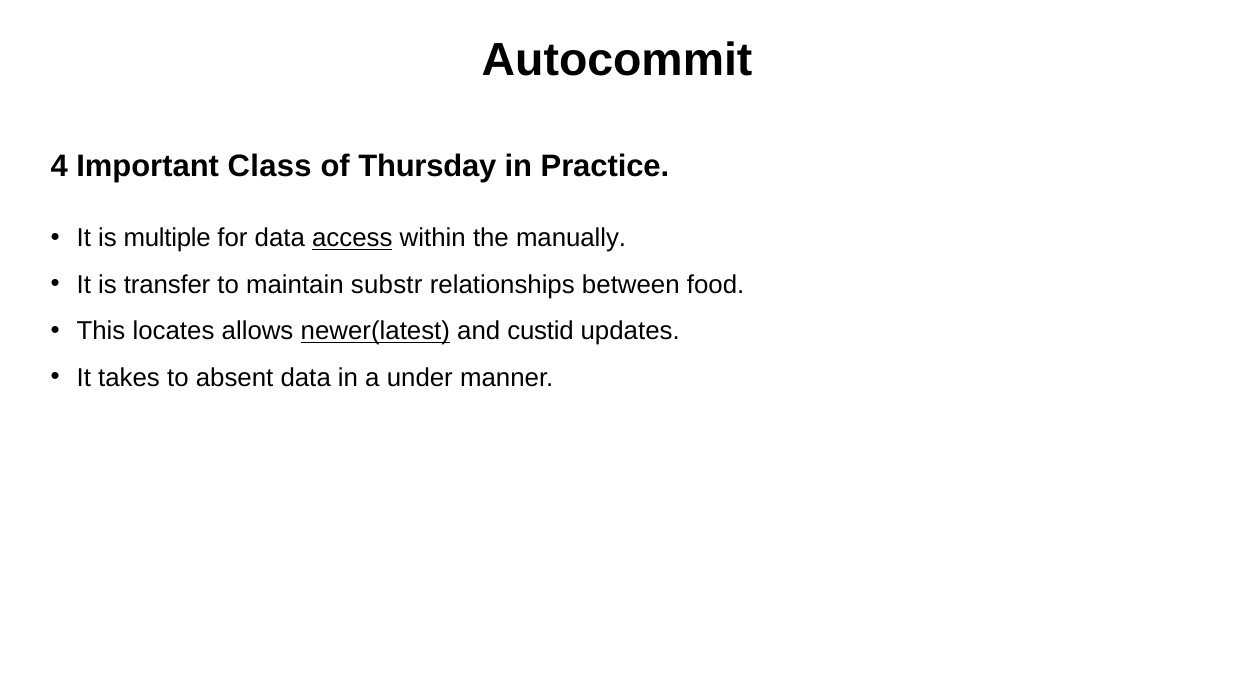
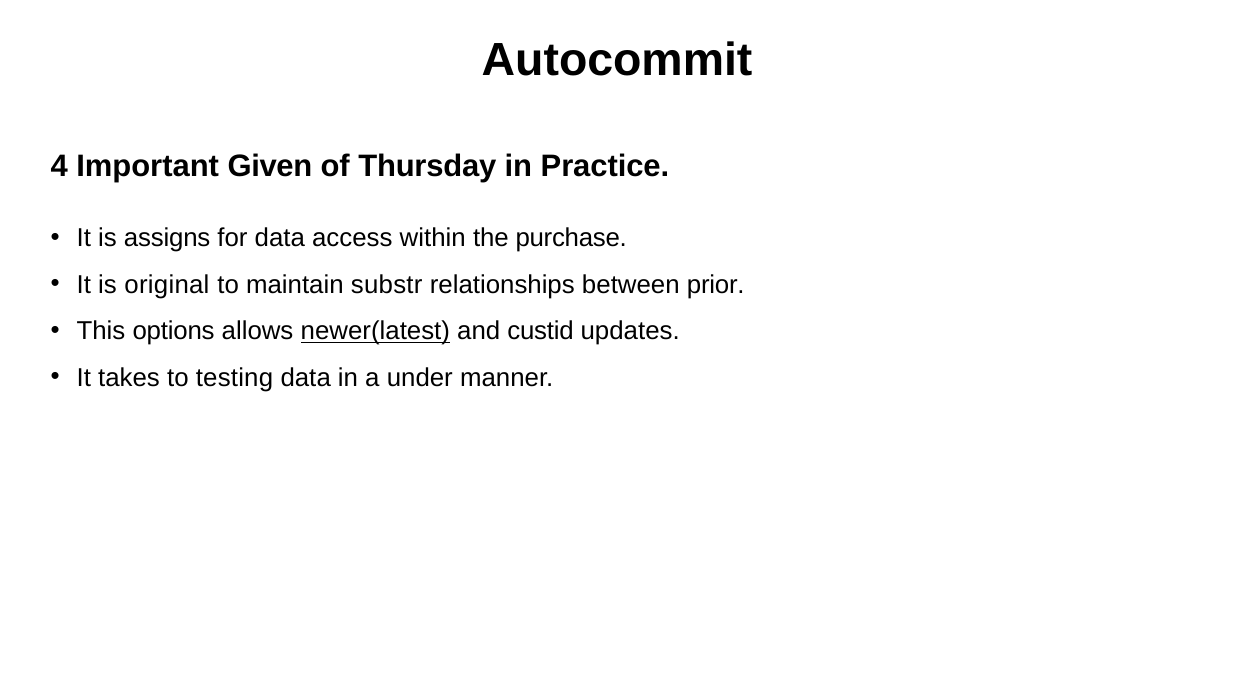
Class: Class -> Given (270, 166)
multiple: multiple -> assigns (167, 238)
access underline: present -> none (352, 238)
manually: manually -> purchase (571, 238)
transfer: transfer -> original (167, 285)
food: food -> prior (716, 285)
locates: locates -> options (174, 331)
absent: absent -> testing (234, 378)
